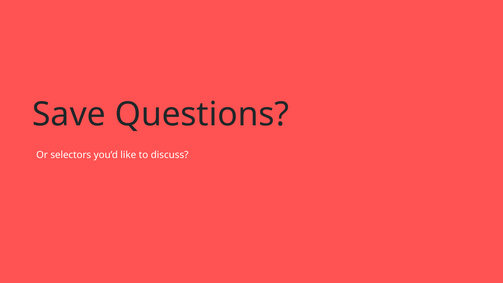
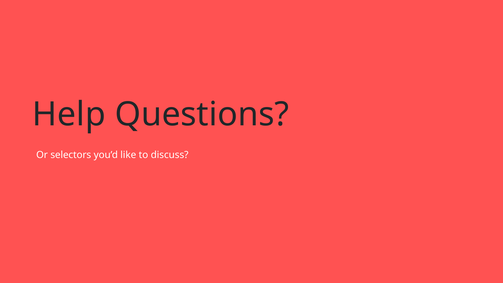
Save: Save -> Help (69, 114)
